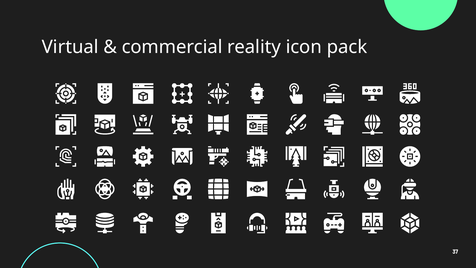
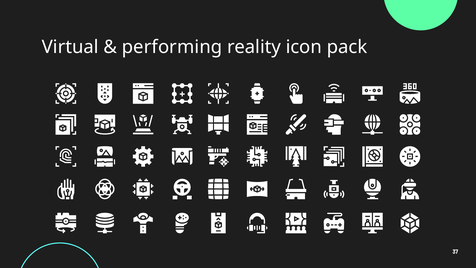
commercial: commercial -> performing (172, 47)
